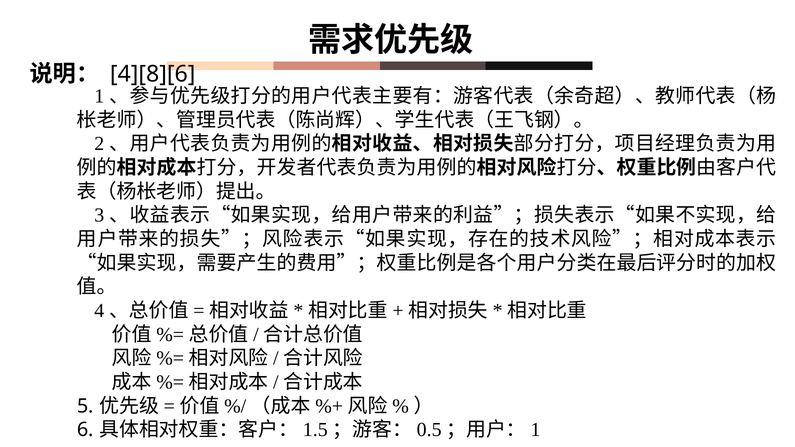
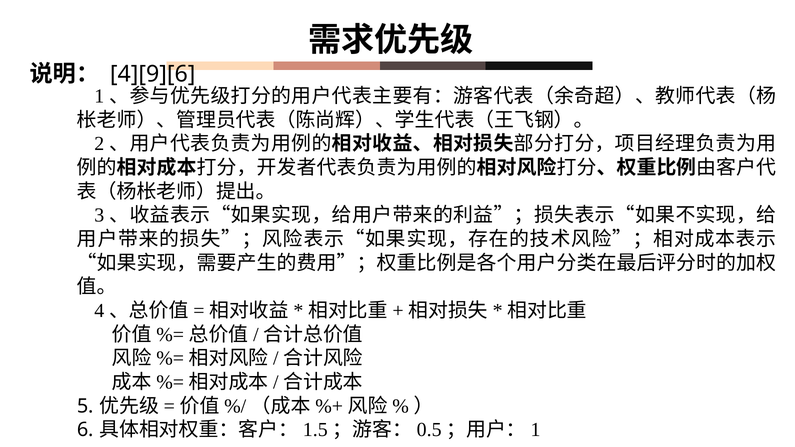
4][8][6: 4][8][6 -> 4][9][6 (153, 74)
